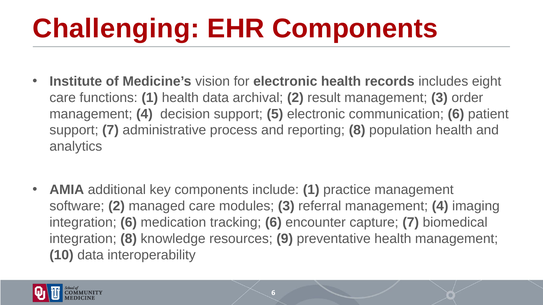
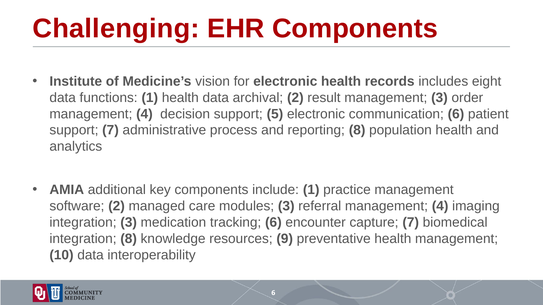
care: care -> data (63, 98)
integration 6: 6 -> 3 (129, 223)
